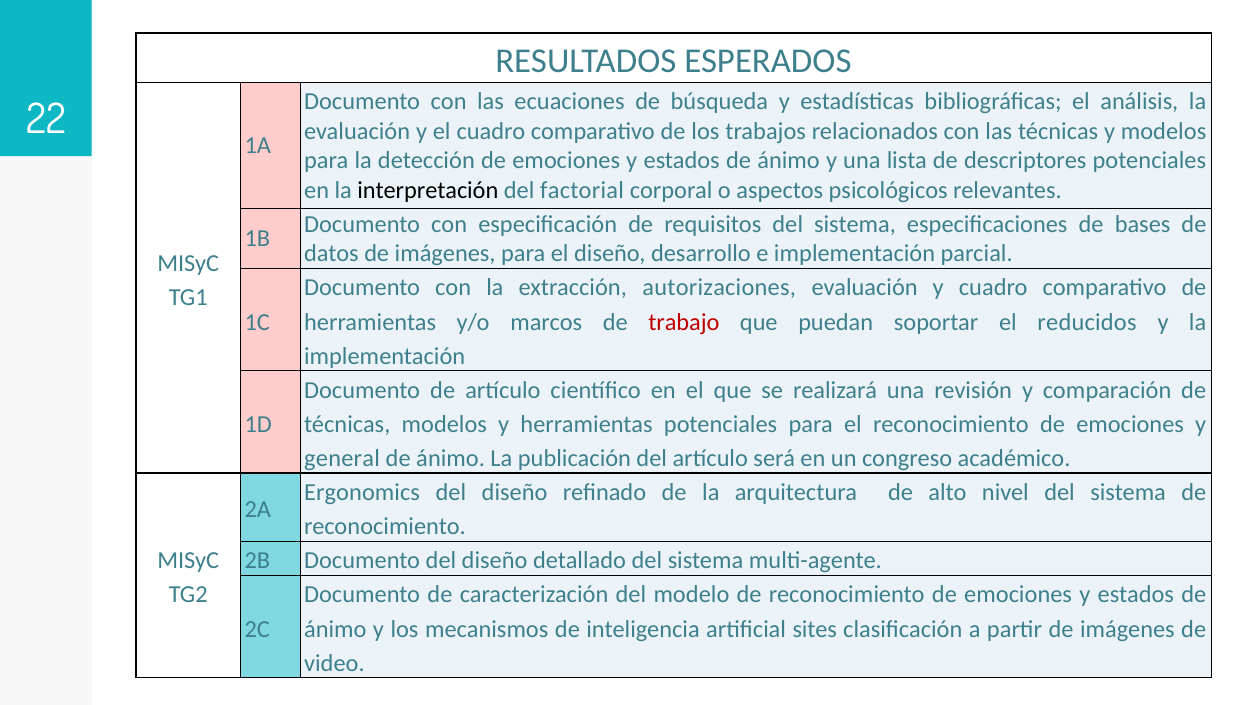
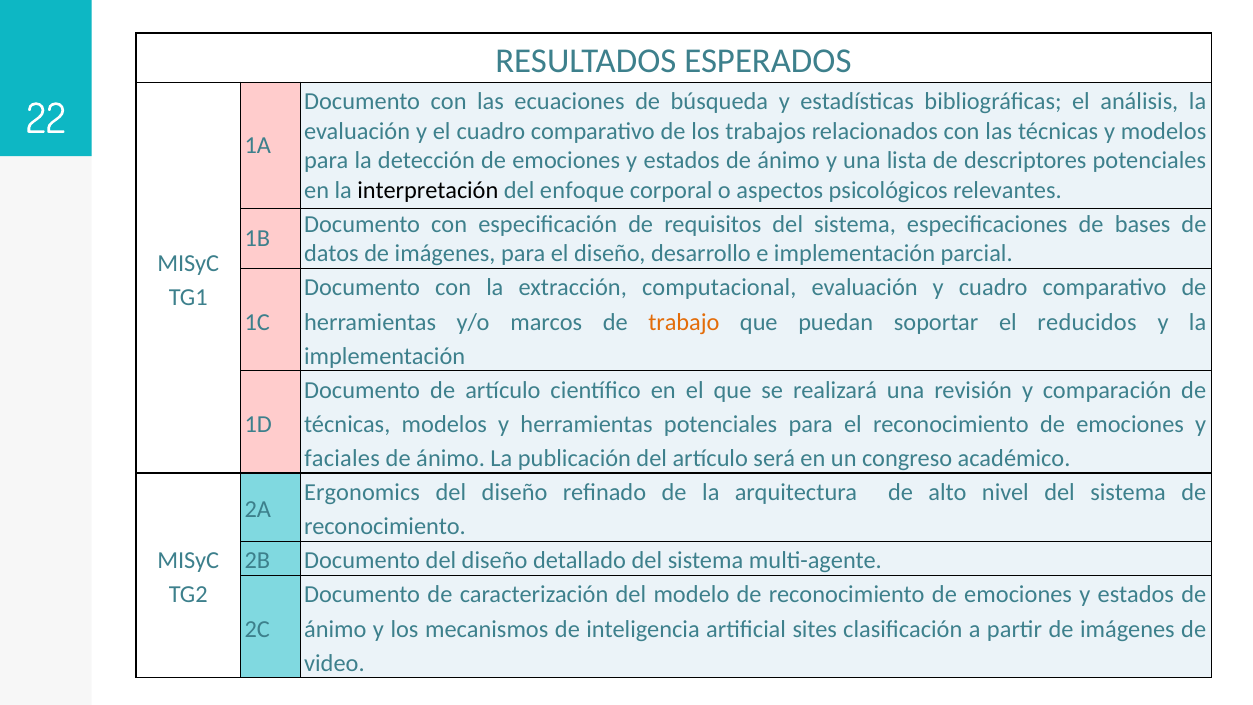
factorial: factorial -> enfoque (582, 190)
autorizaciones: autorizaciones -> computacional (719, 288)
trabajo colour: red -> orange (684, 322)
general: general -> faciales (342, 458)
